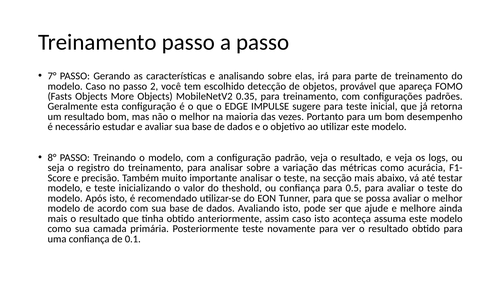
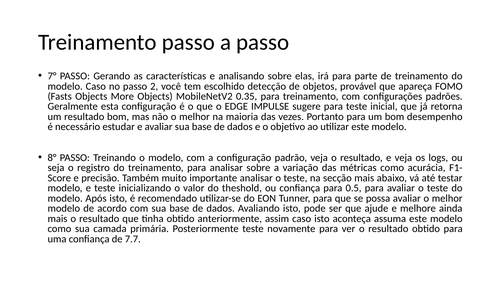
0.1: 0.1 -> 7.7 (133, 239)
